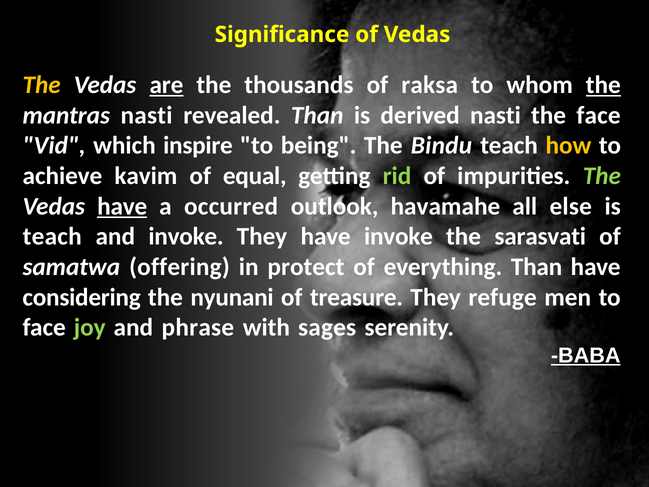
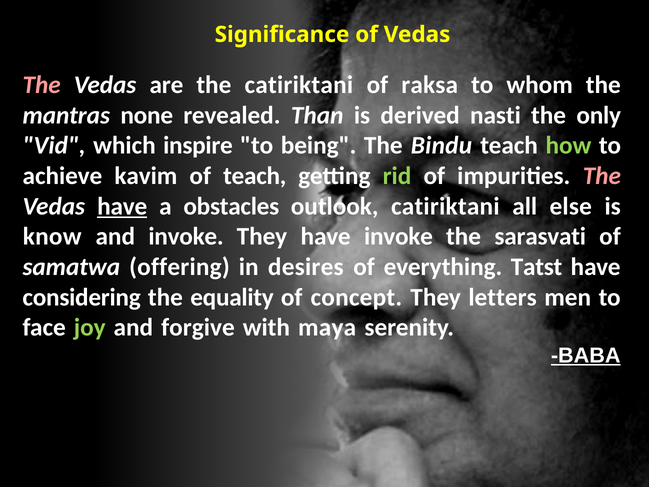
The colour: yellow -> pink (42, 85)
are underline: present -> none (166, 85)
the thousands: thousands -> catiriktani (299, 85)
the underline: present -> none (603, 85)
mantras nasti: nasti -> none (147, 115)
the face: face -> only (599, 115)
how colour: yellow -> light green (568, 146)
of equal: equal -> teach (255, 176)
The colour: light green -> pink (602, 176)
occurred: occurred -> obstacles (231, 206)
outlook havamahe: havamahe -> catiriktani (445, 206)
teach: teach -> know (52, 237)
protect: protect -> desires (306, 267)
everything Than: Than -> Tatst (537, 267)
nyunani: nyunani -> equality (232, 297)
treasure: treasure -> concept (356, 297)
refuge: refuge -> letters (503, 297)
phrase: phrase -> forgive (198, 327)
sages: sages -> maya (327, 327)
